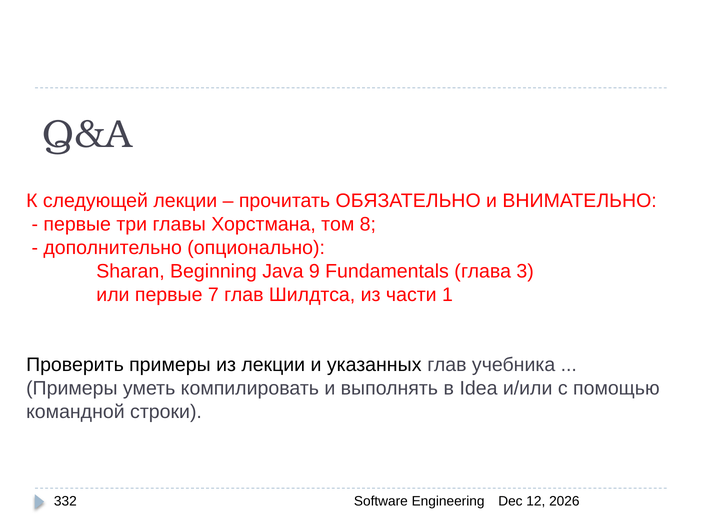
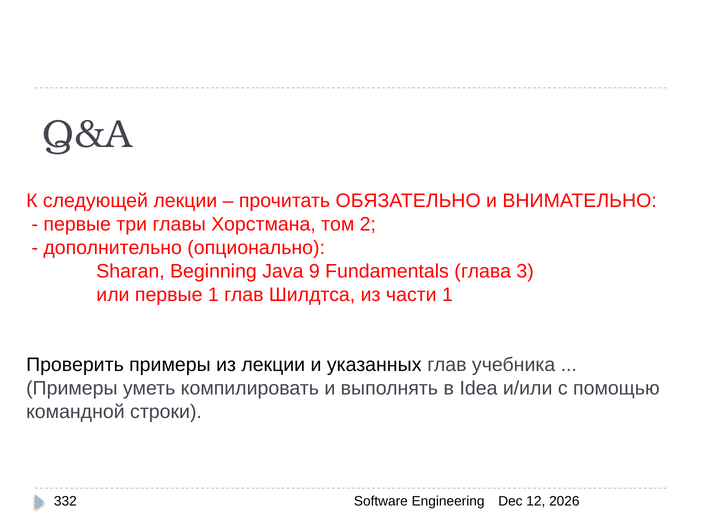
8: 8 -> 2 (368, 224)
первые 7: 7 -> 1 (213, 294)
